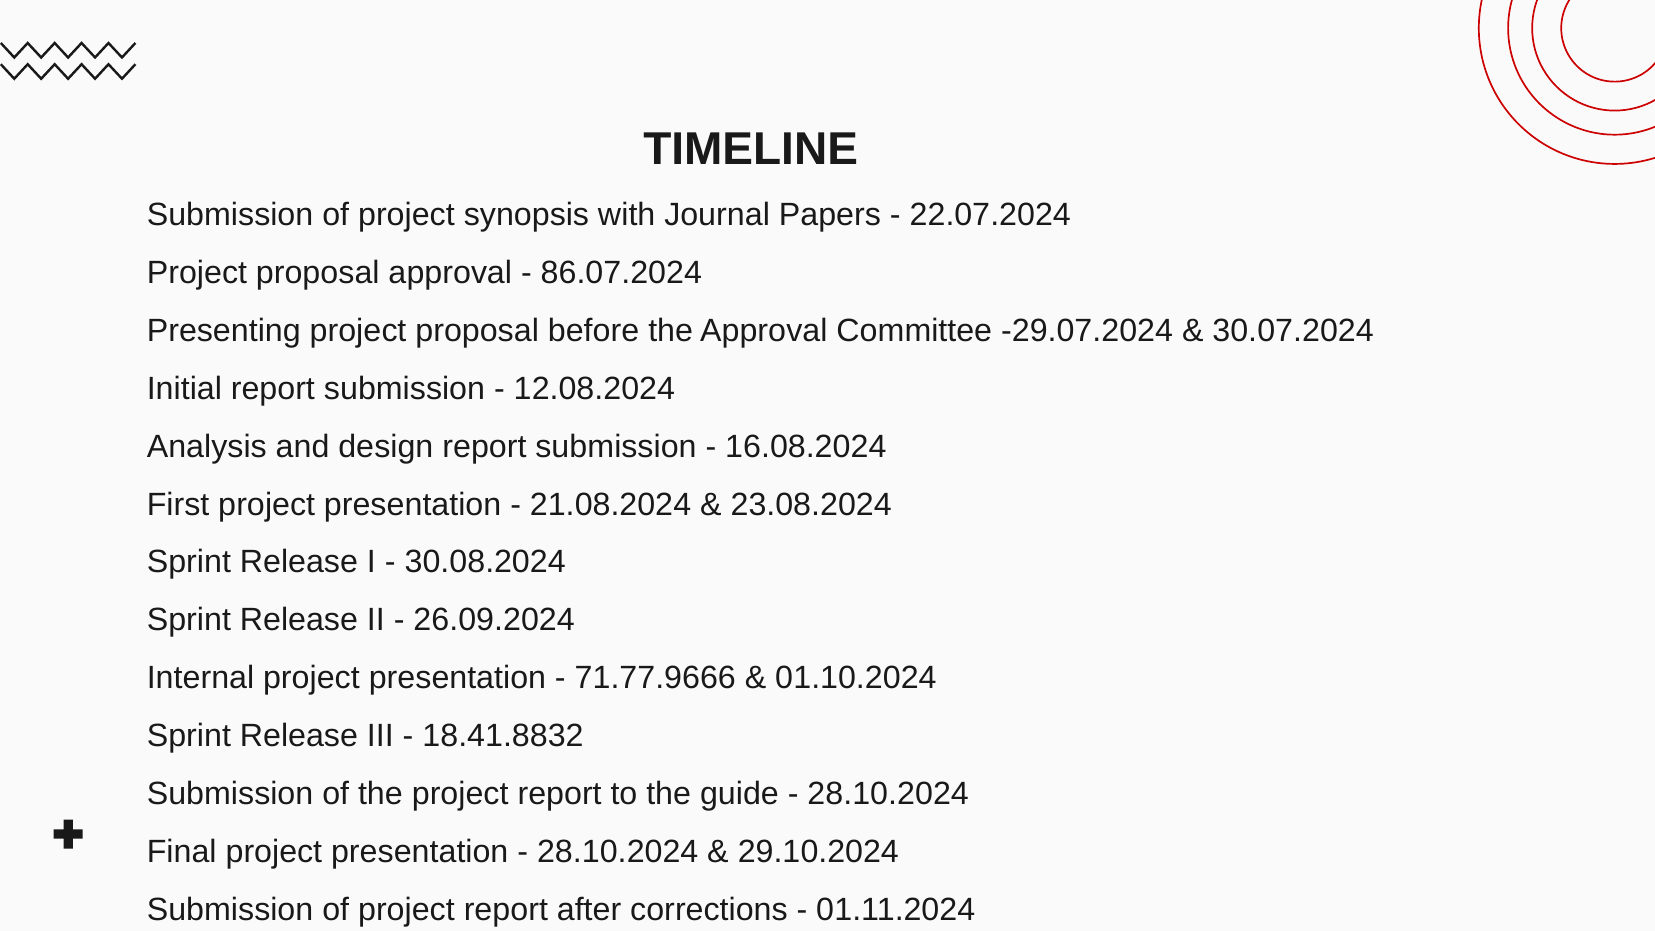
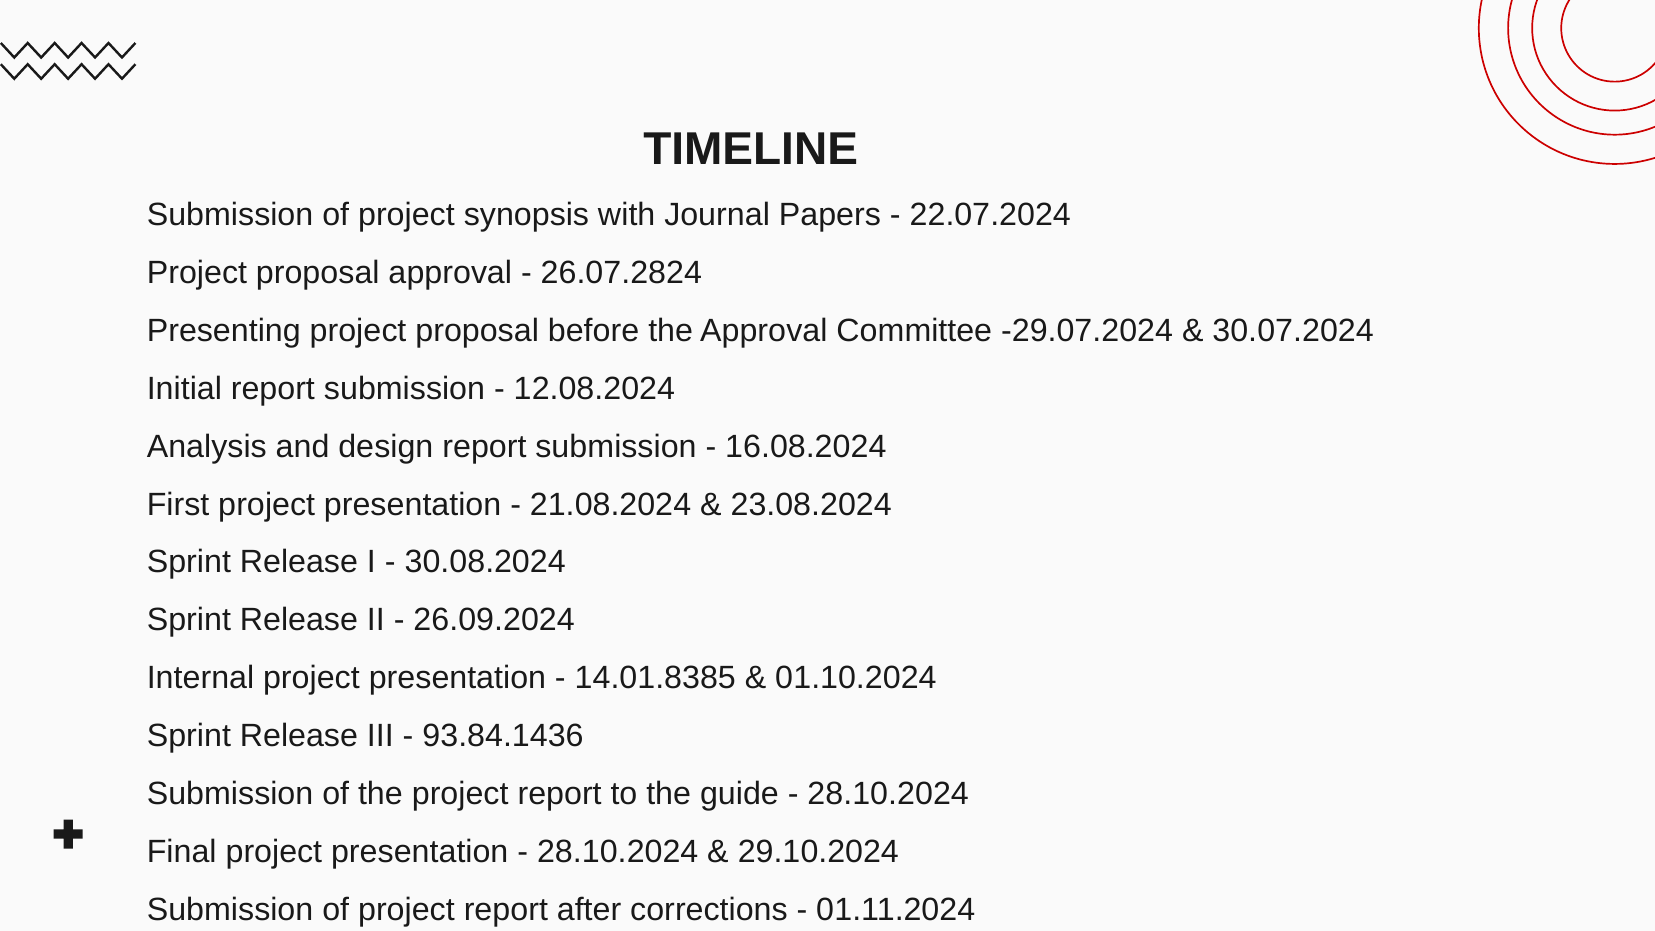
86.07.2024: 86.07.2024 -> 26.07.2824 (621, 273)
71.77.9666: 71.77.9666 -> 14.01.8385 (655, 678)
18.41.8832: 18.41.8832 -> 93.84.1436 (503, 736)
